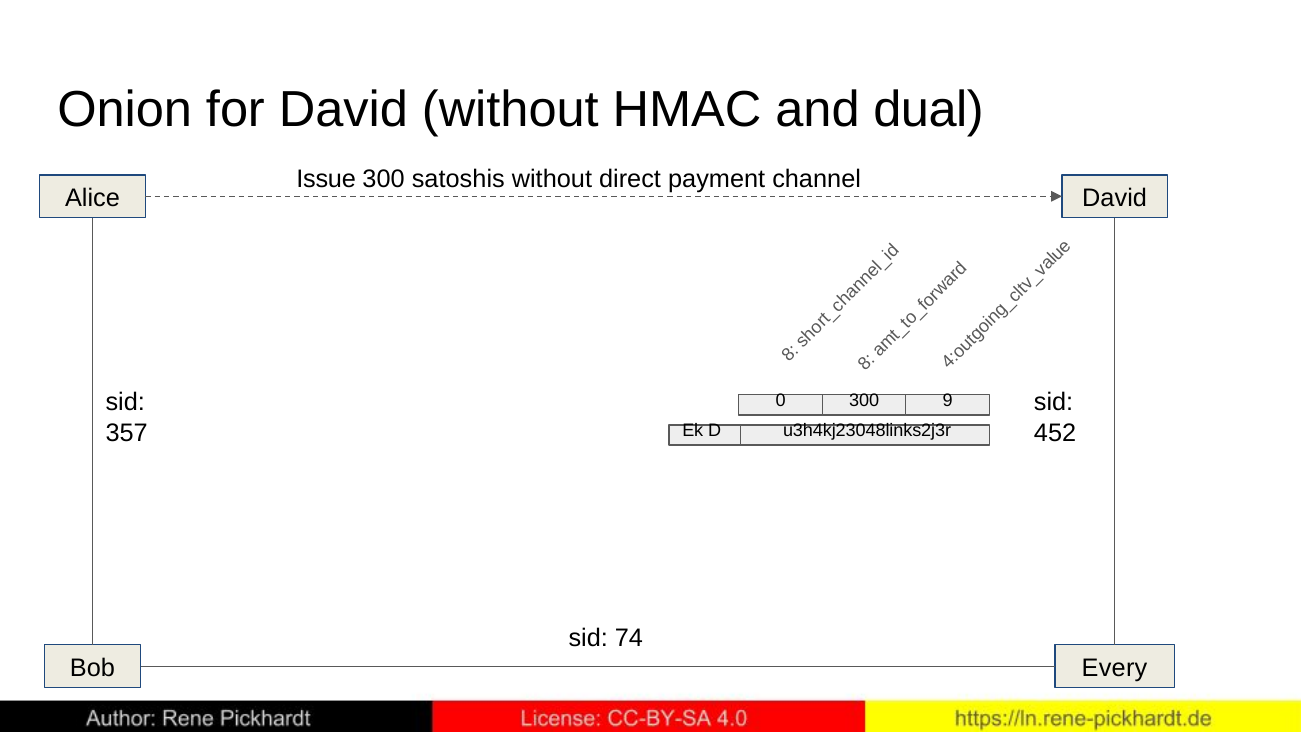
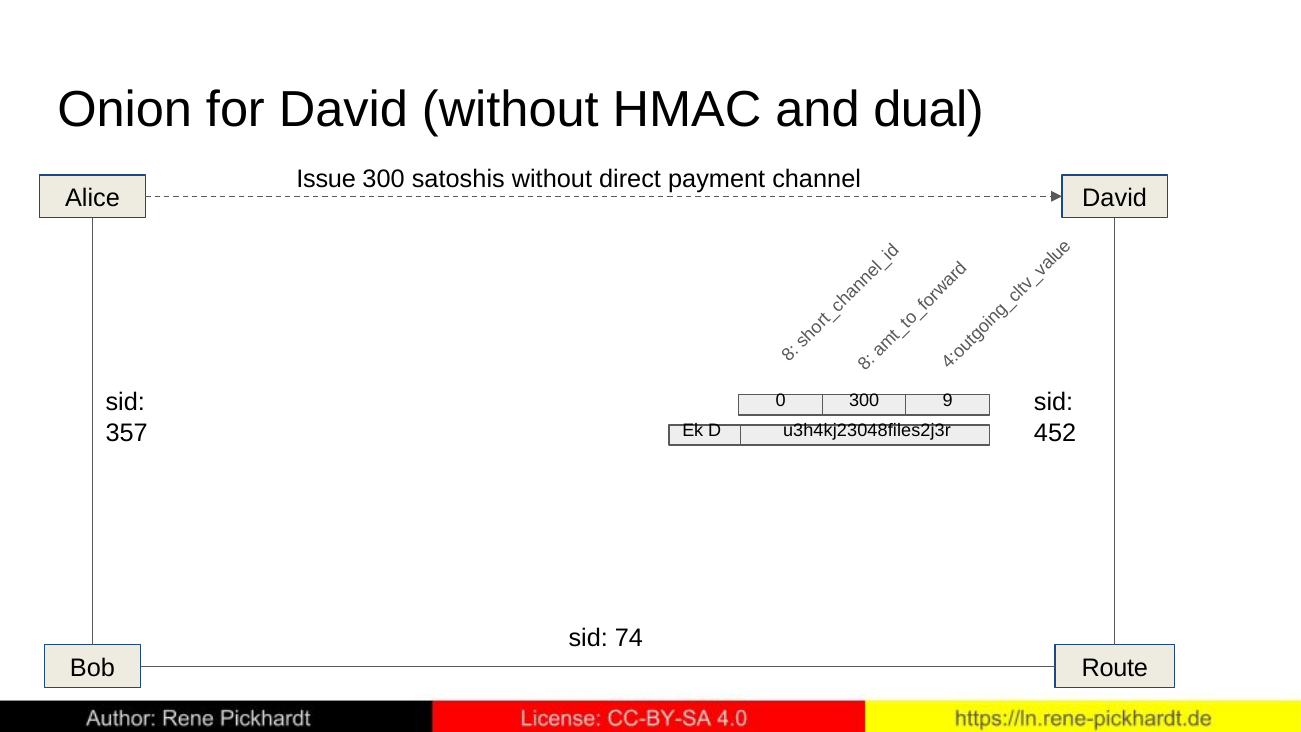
u3h4kj23048links2j3r: u3h4kj23048links2j3r -> u3h4kj23048files2j3r (867, 431)
Every: Every -> Route (1115, 668)
